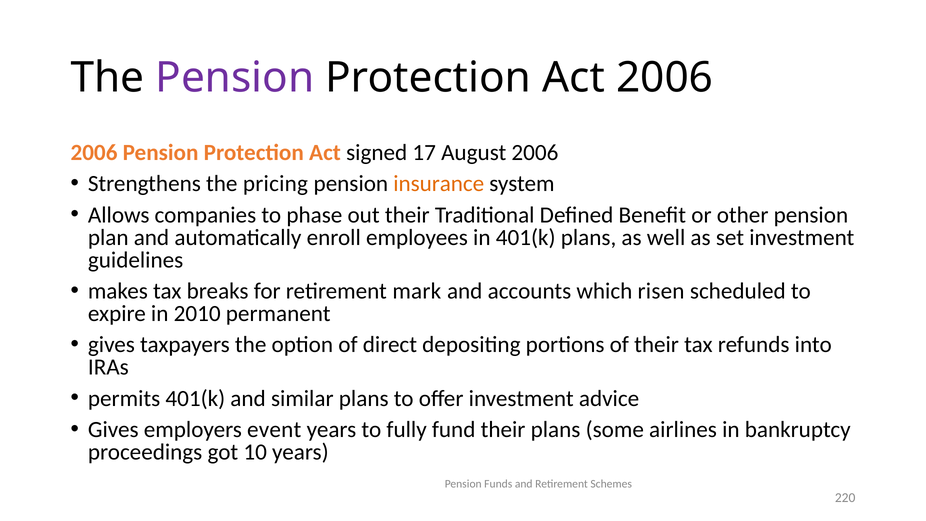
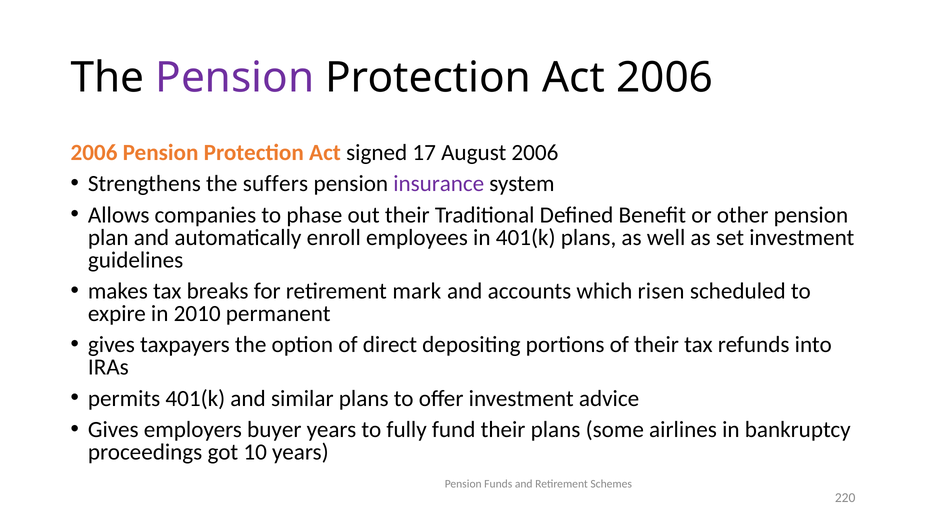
pricing: pricing -> suffers (275, 184)
insurance colour: orange -> purple (439, 184)
event: event -> buyer (274, 430)
